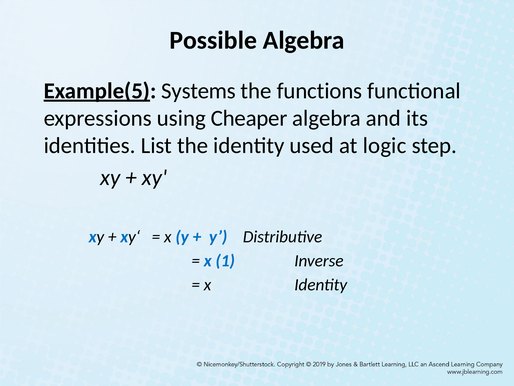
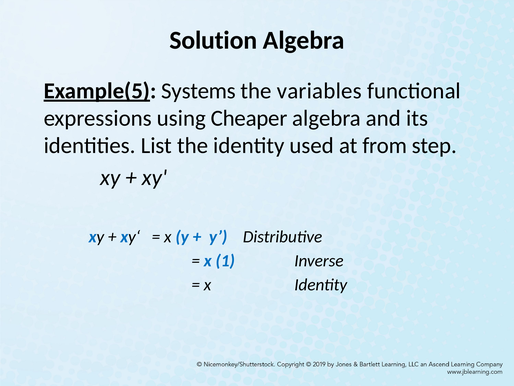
Possible: Possible -> Solution (213, 40)
functions: functions -> variables (319, 91)
logic: logic -> from (385, 146)
